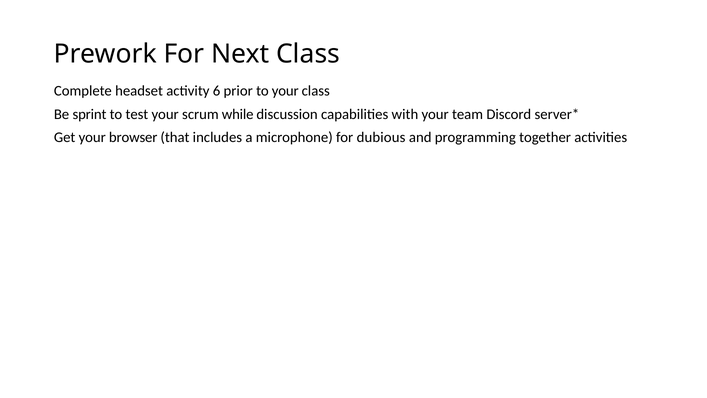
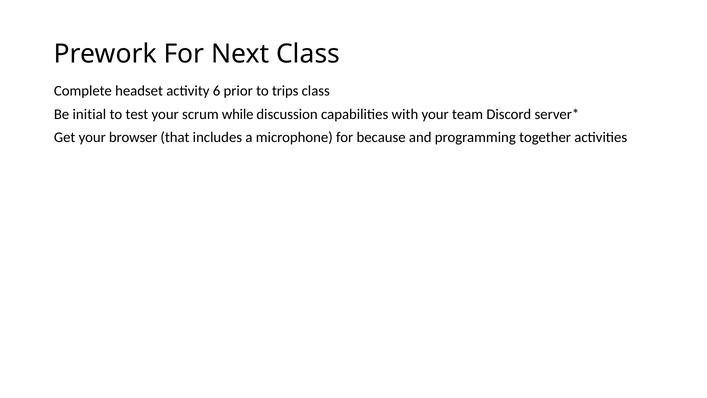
to your: your -> trips (285, 91)
sprint: sprint -> initial (89, 114)
dubious: dubious -> because (381, 137)
